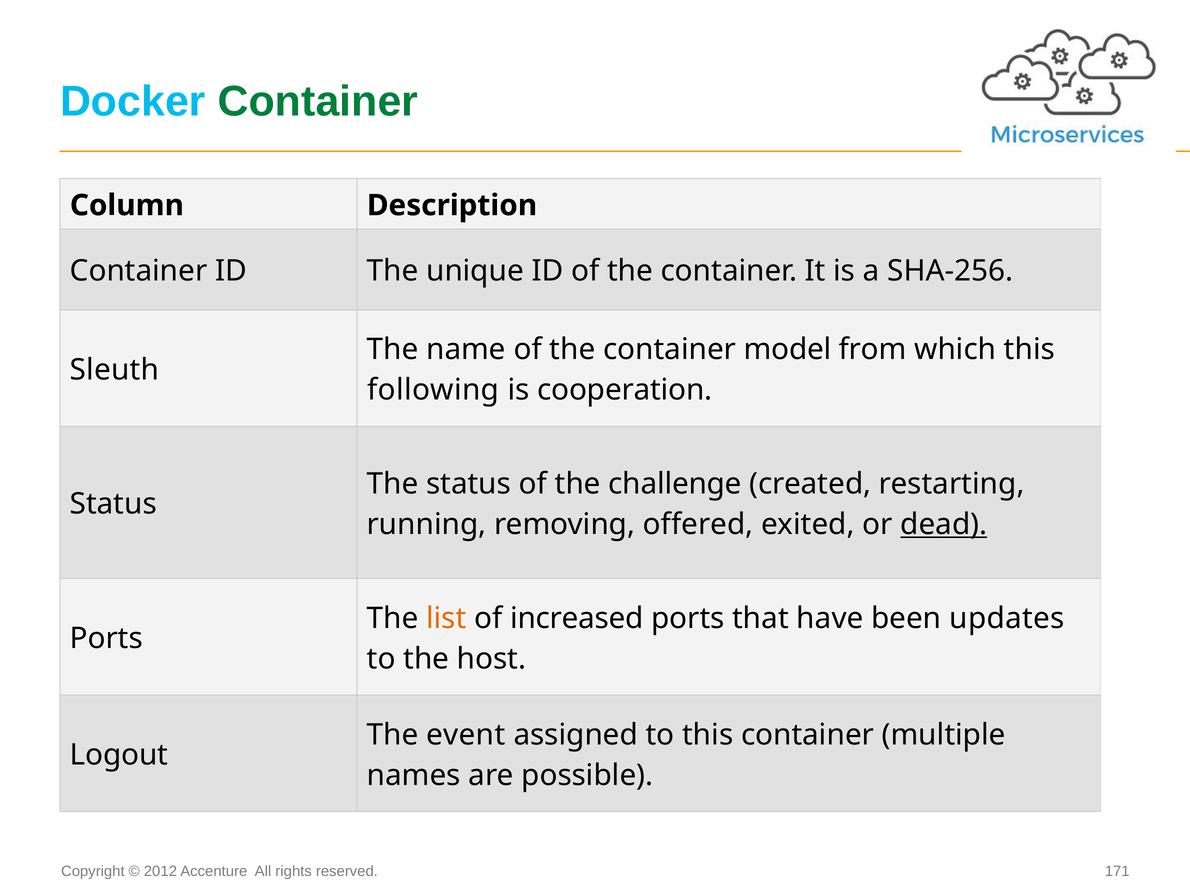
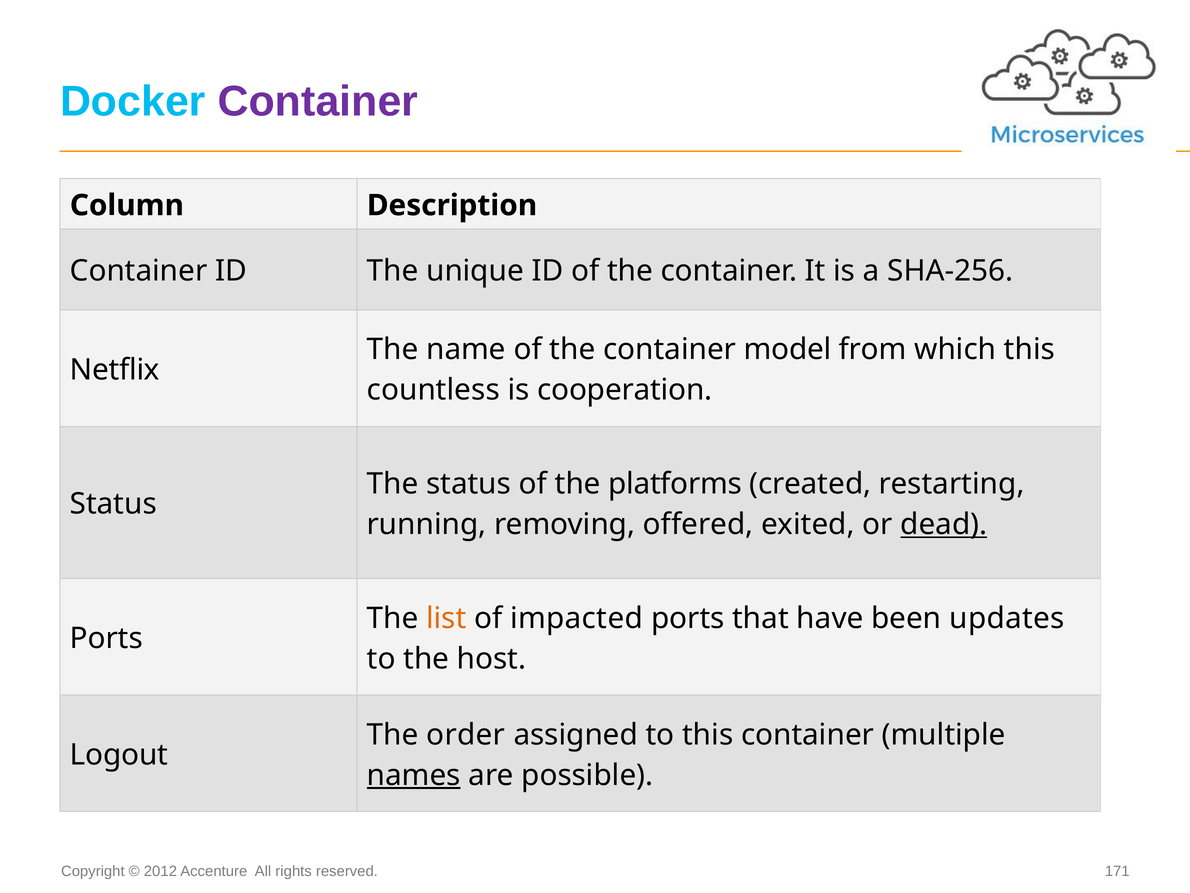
Container colour: green -> purple (318, 102)
Sleuth: Sleuth -> Netflix (115, 370)
following: following -> countless (433, 390)
challenge: challenge -> platforms (675, 484)
increased: increased -> impacted (577, 618)
event: event -> order (466, 734)
names underline: none -> present (414, 775)
